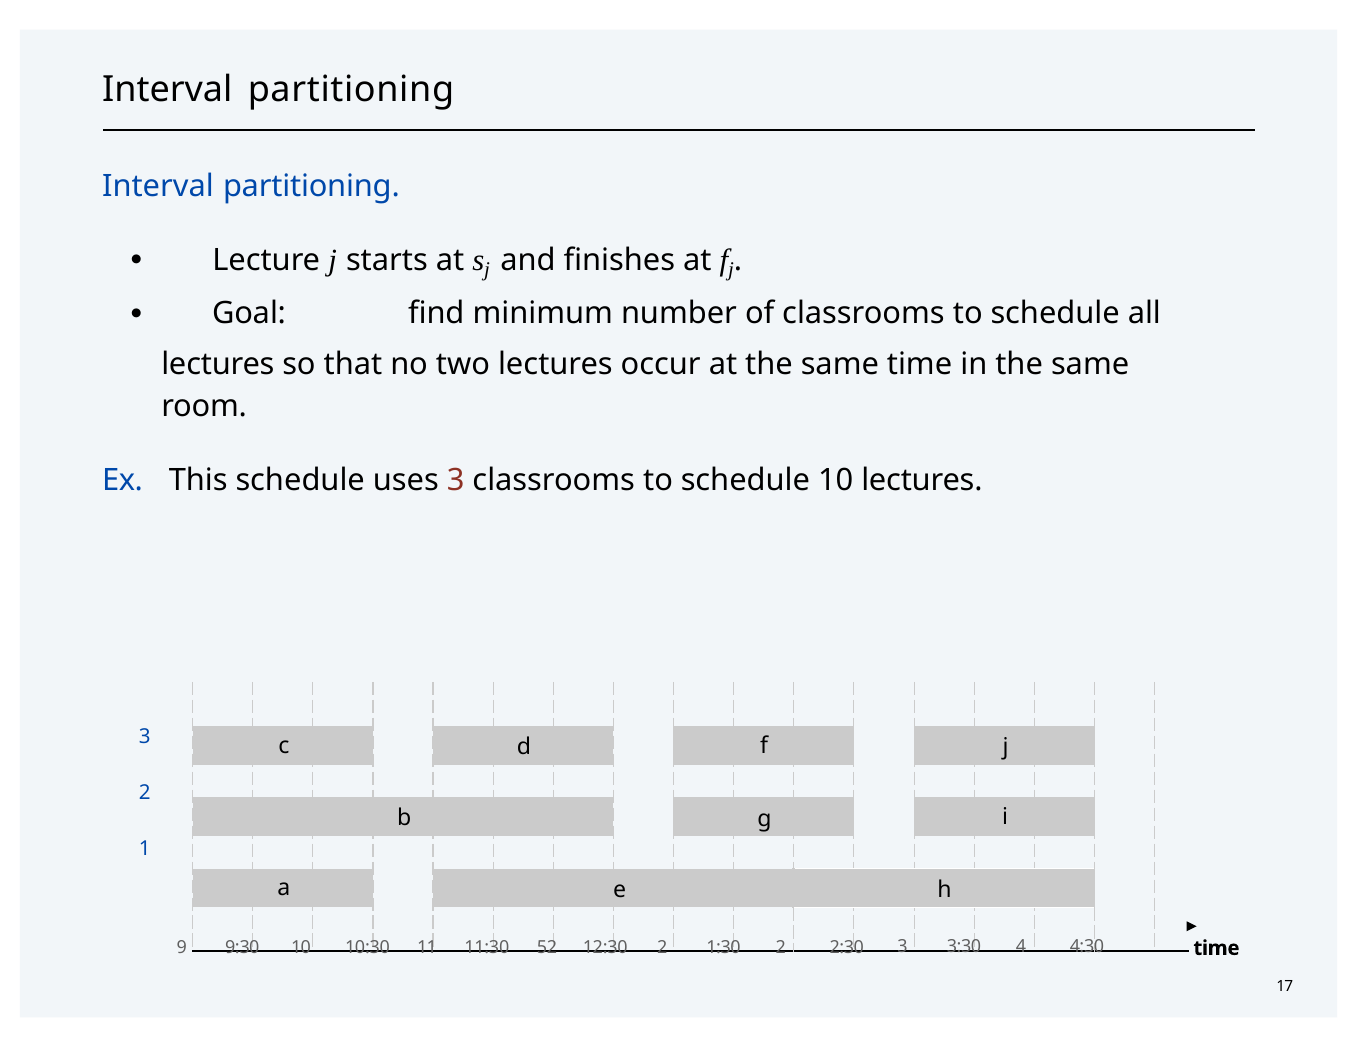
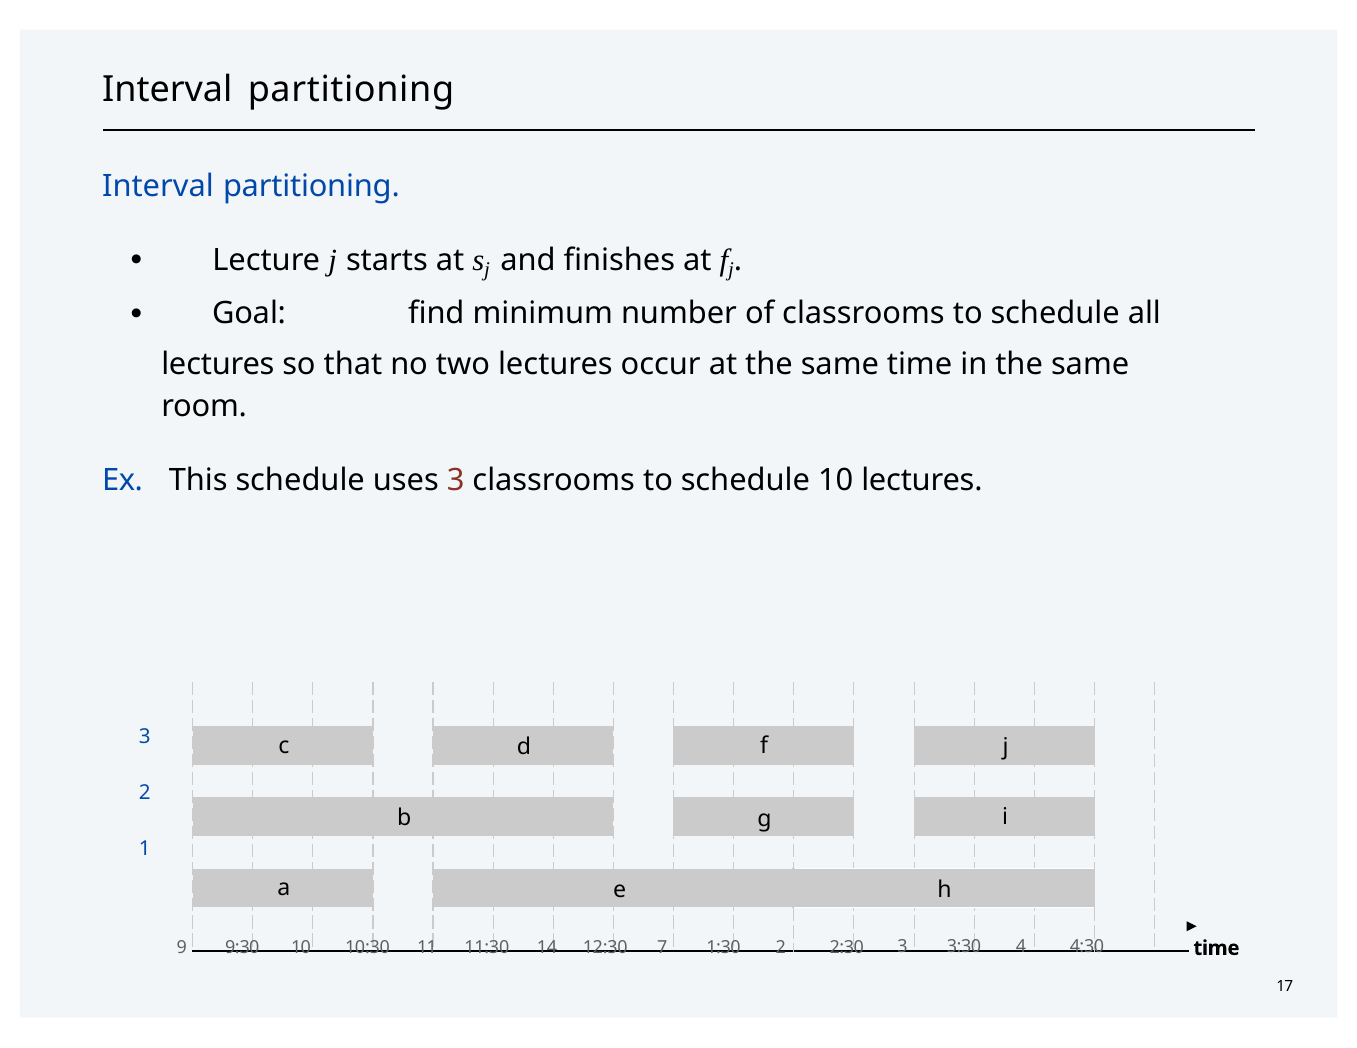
52: 52 -> 14 (547, 948)
12:30 2: 2 -> 7 (662, 948)
